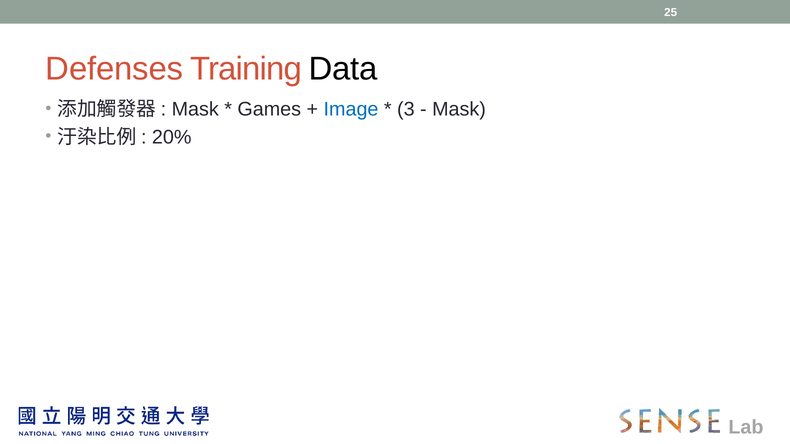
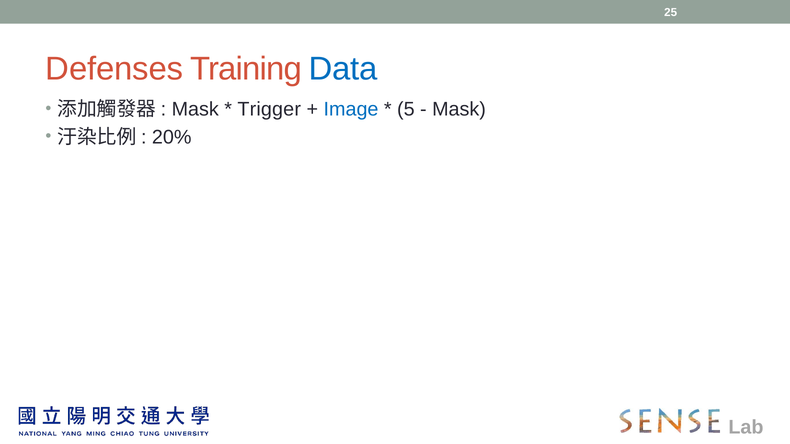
Data colour: black -> blue (343, 69)
Games: Games -> Trigger (269, 109)
3: 3 -> 5 (406, 109)
